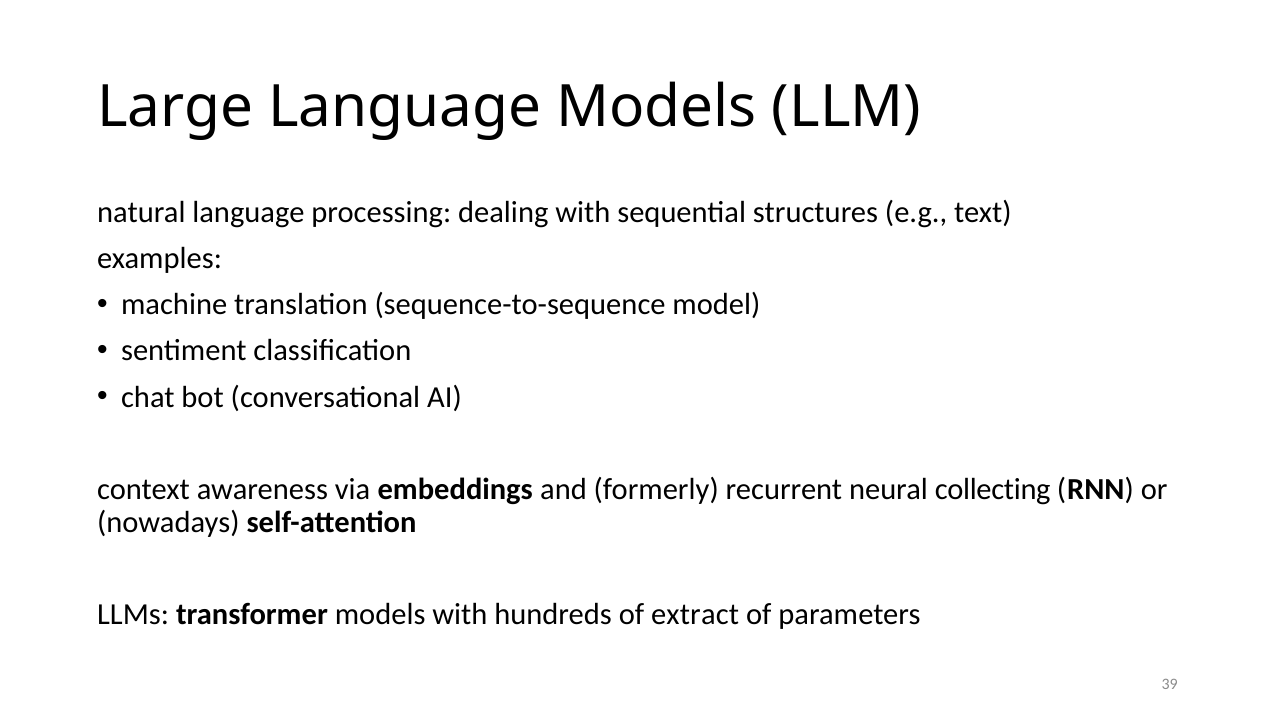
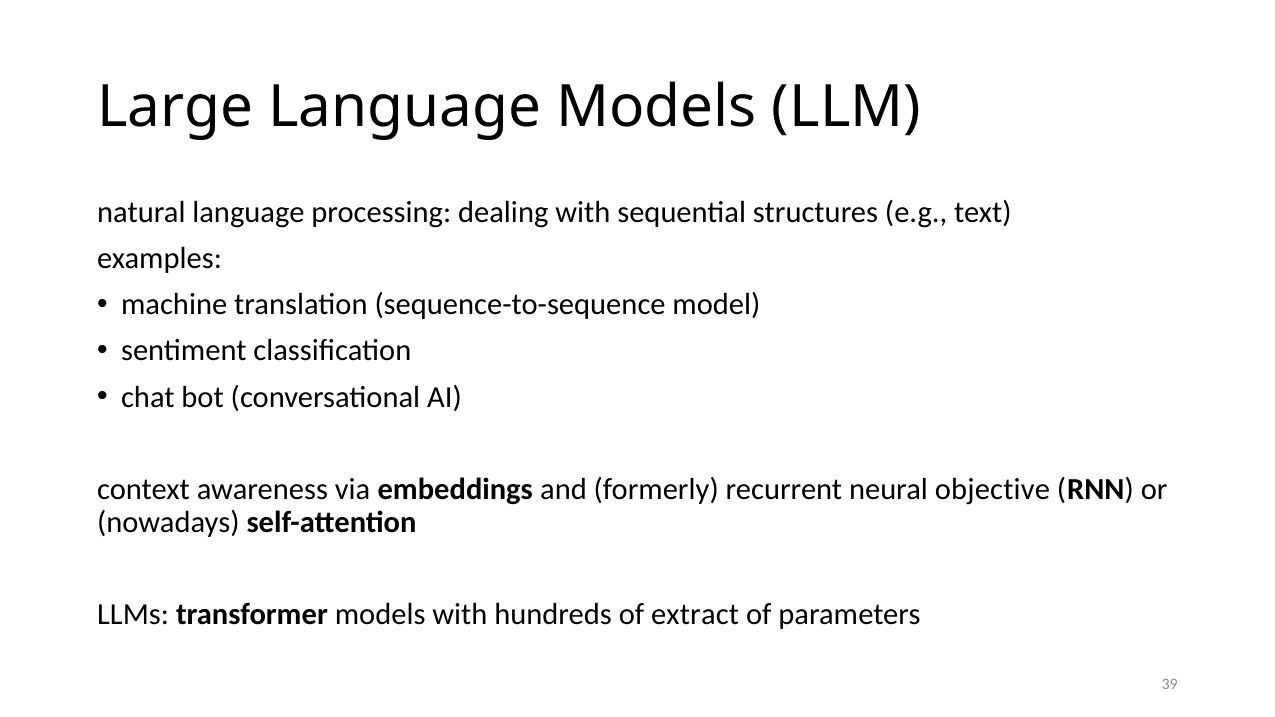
collecting: collecting -> objective (992, 490)
